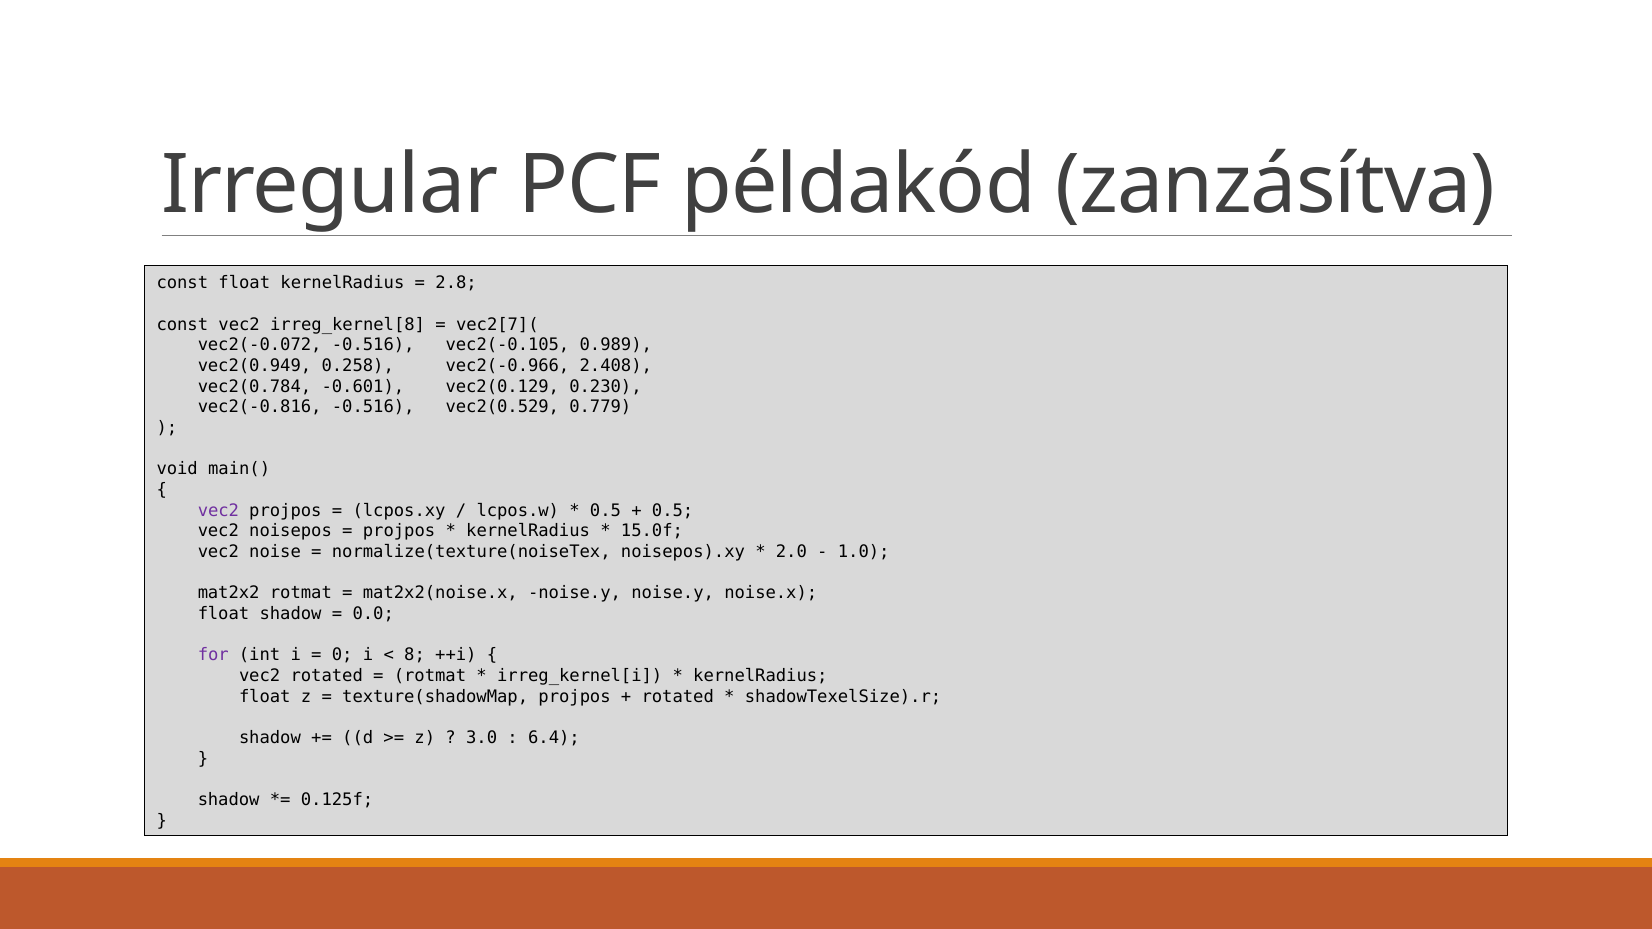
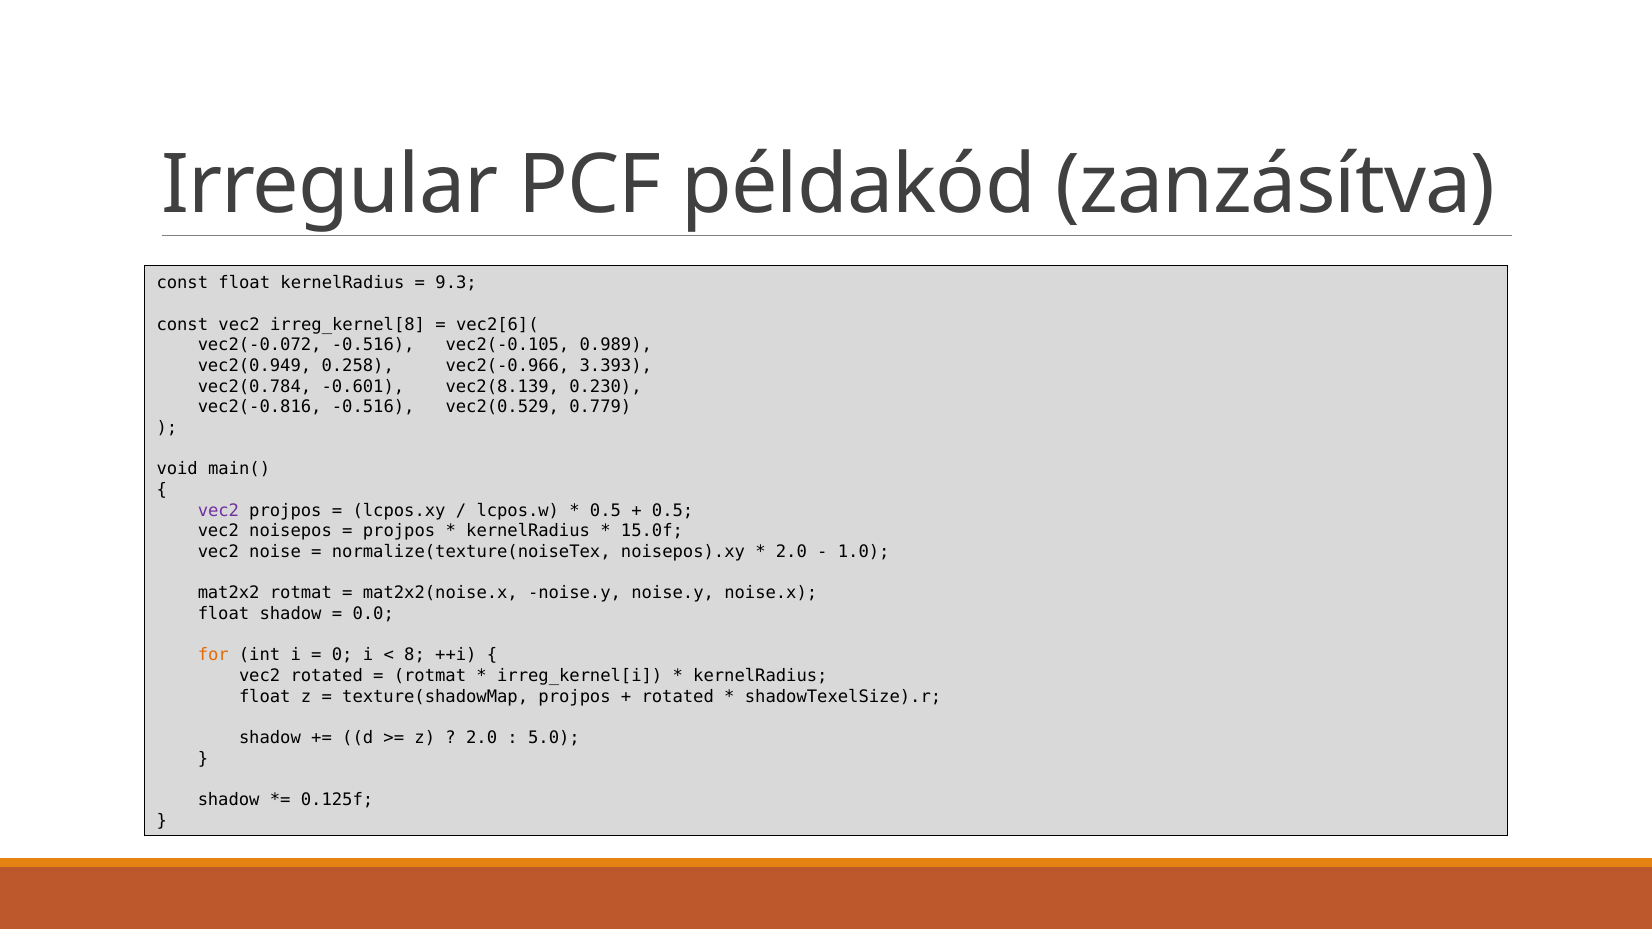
2.8: 2.8 -> 9.3 (456, 283)
vec2[7](: vec2[7]( -> vec2[6]( (497, 324)
2.408: 2.408 -> 3.393 (616, 366)
vec2(0.129: vec2(0.129 -> vec2(8.139 (502, 387)
for colour: purple -> orange (213, 655)
3.0: 3.0 -> 2.0 (482, 738)
6.4: 6.4 -> 5.0 (554, 738)
